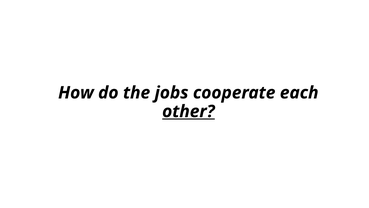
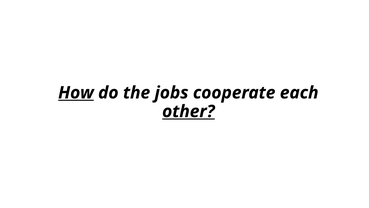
How underline: none -> present (76, 93)
